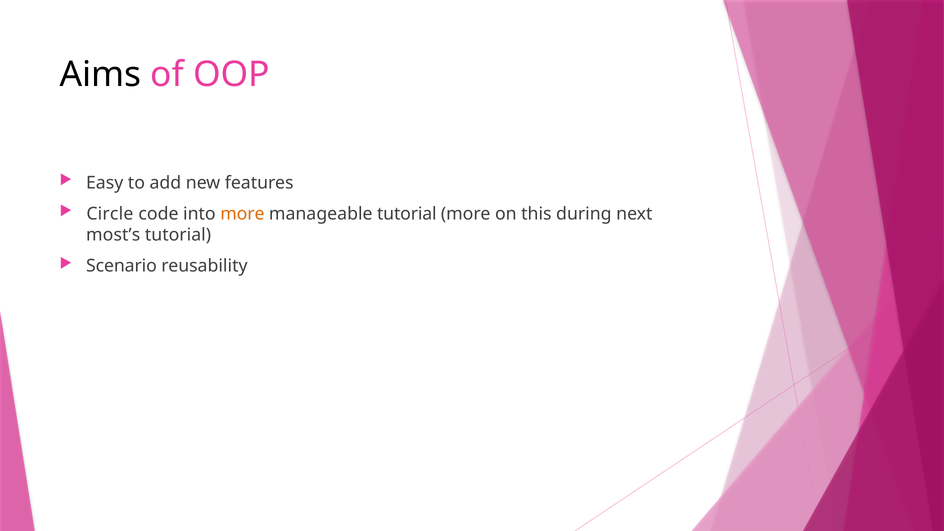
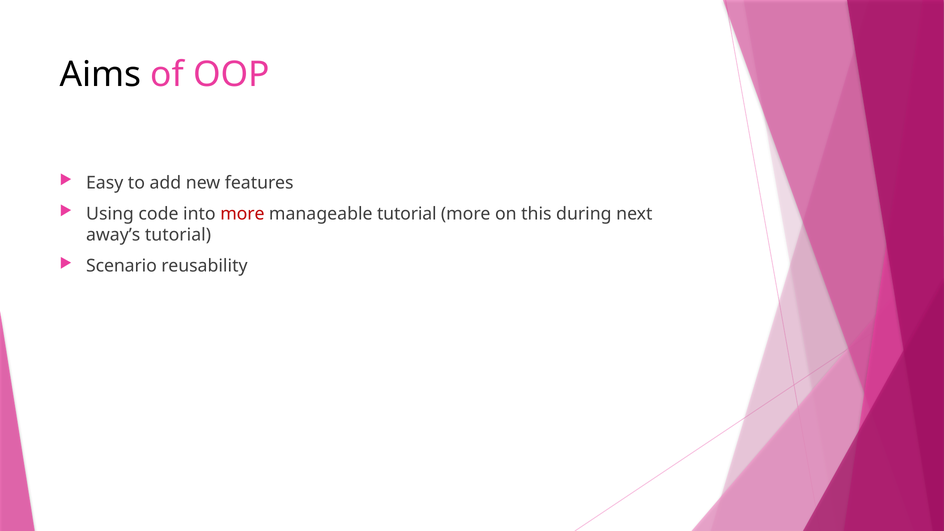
Circle: Circle -> Using (110, 214)
more colour: orange -> red (242, 214)
most’s: most’s -> away’s (113, 235)
